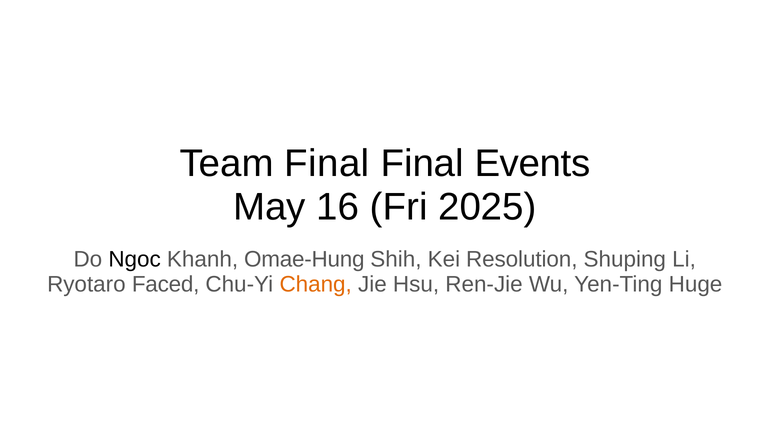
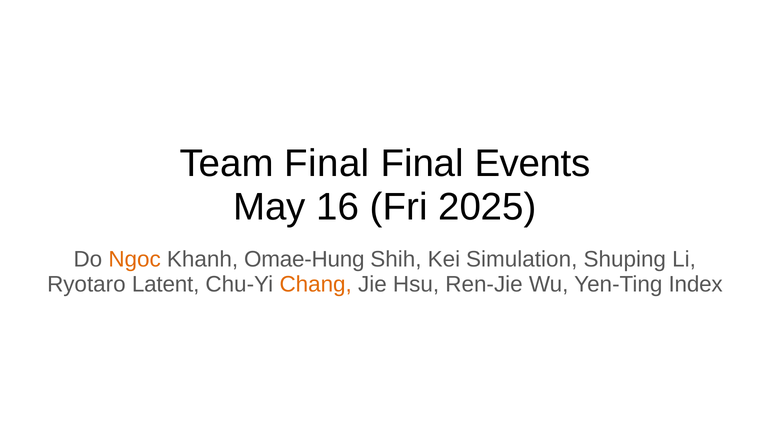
Ngoc colour: black -> orange (135, 259)
Resolution: Resolution -> Simulation (522, 259)
Faced: Faced -> Latent (166, 284)
Huge: Huge -> Index (696, 284)
